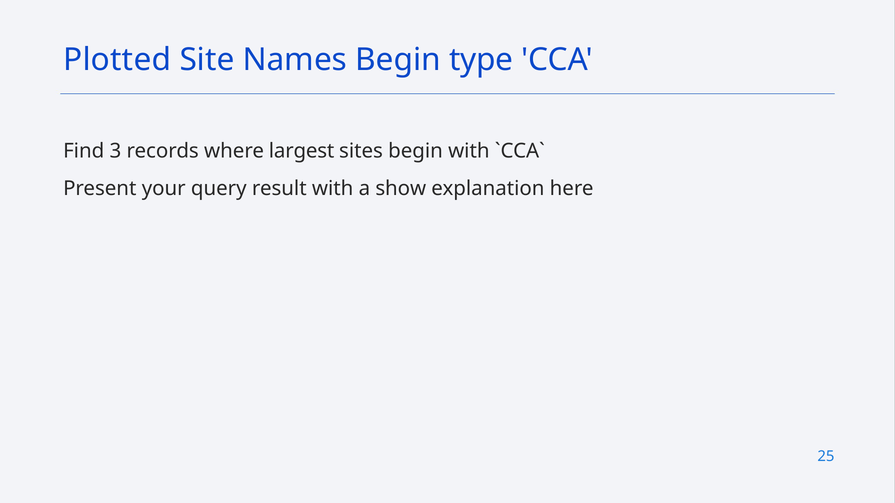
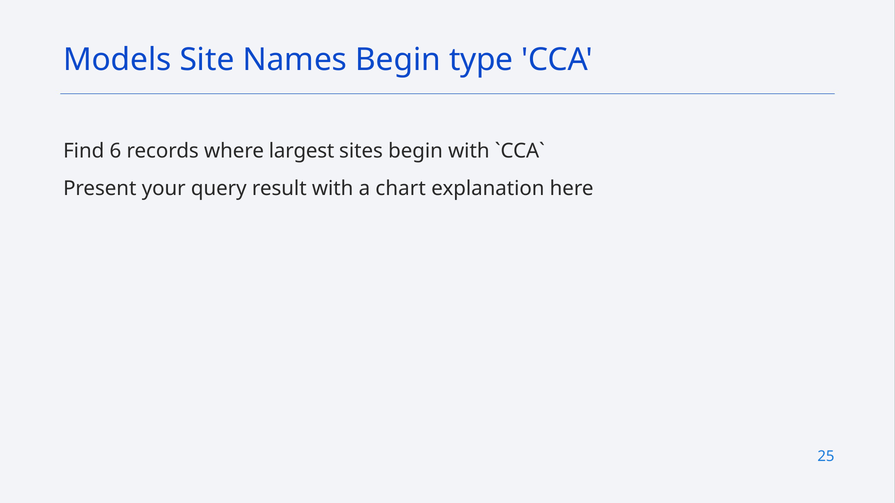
Plotted: Plotted -> Models (117, 60)
3: 3 -> 6 (115, 151)
show: show -> chart (401, 189)
